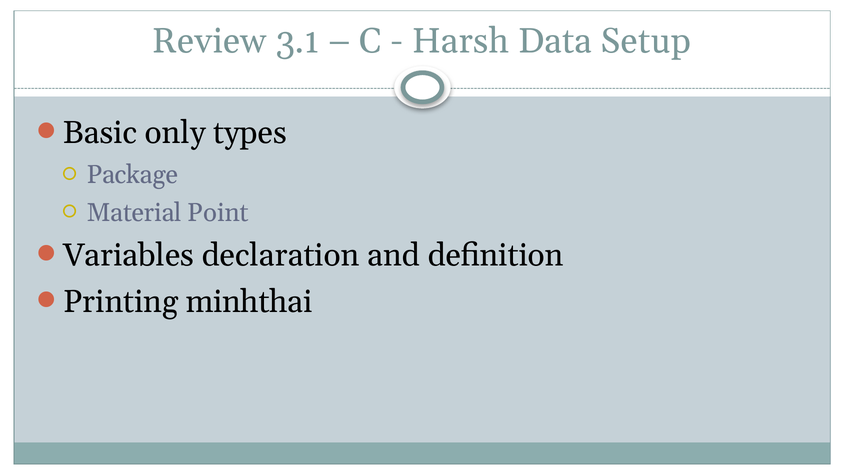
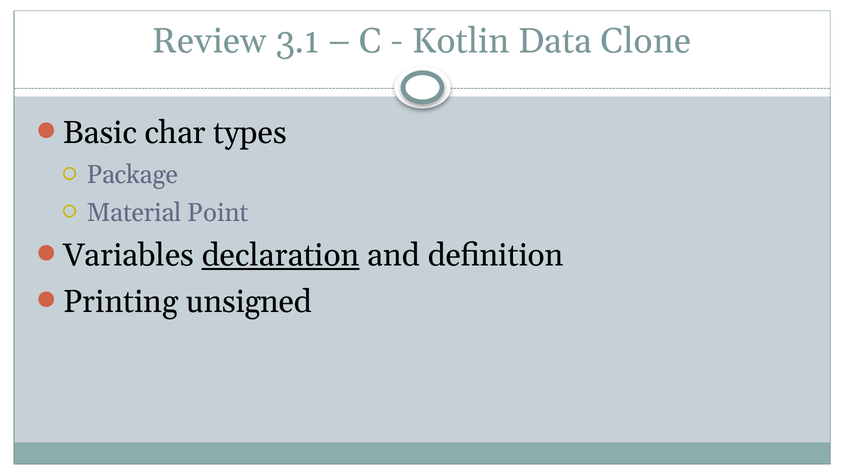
Harsh: Harsh -> Kotlin (461, 41)
Setup: Setup -> Clone (646, 41)
only: only -> char (175, 133)
declaration underline: none -> present (281, 256)
minhthai: minhthai -> unsigned (249, 302)
